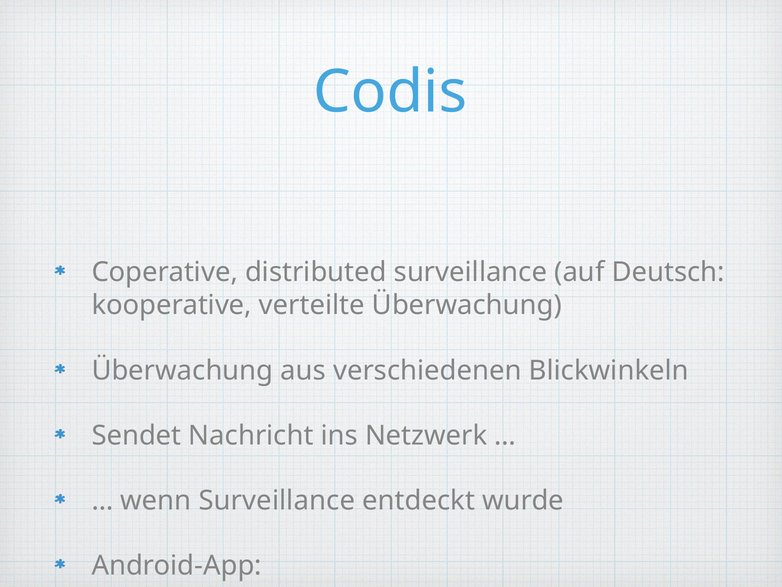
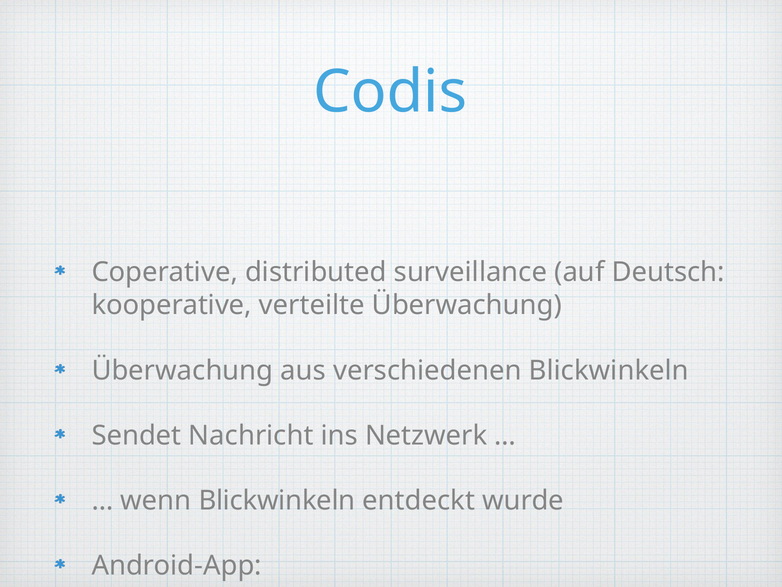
wenn Surveillance: Surveillance -> Blickwinkeln (277, 500)
